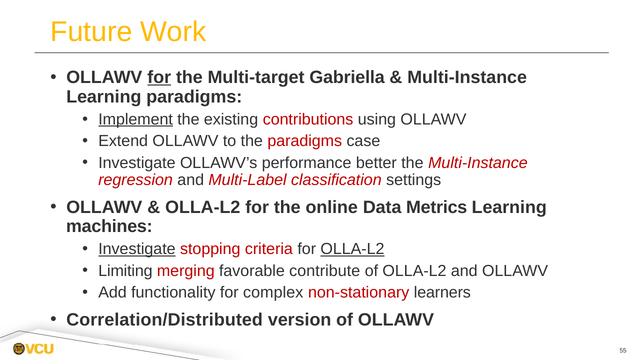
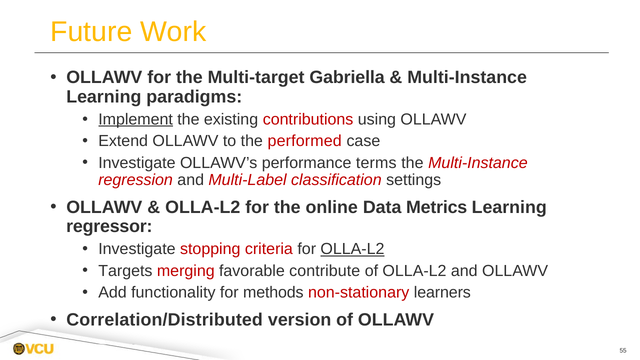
for underline: present -> none (159, 77)
the paradigms: paradigms -> performed (305, 141)
better: better -> terms (376, 163)
machines: machines -> regressor (109, 226)
Investigate underline: present -> none (137, 249)
Limiting: Limiting -> Targets (125, 271)
complex: complex -> methods (273, 293)
